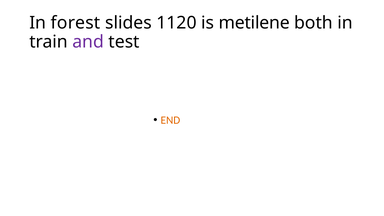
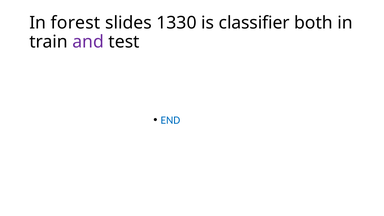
1120: 1120 -> 1330 (176, 23)
metilene: metilene -> classifier (254, 23)
END colour: orange -> blue (170, 120)
